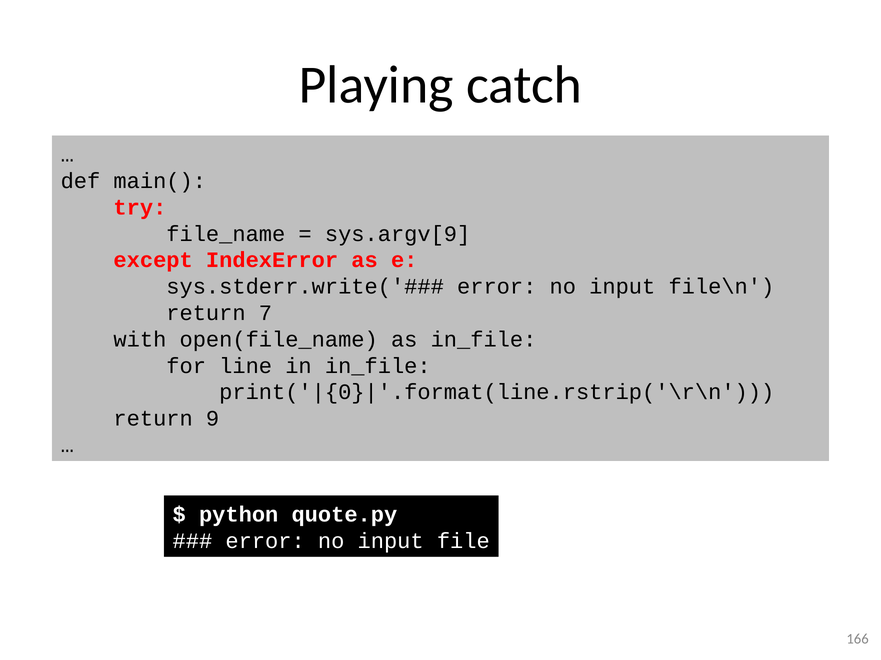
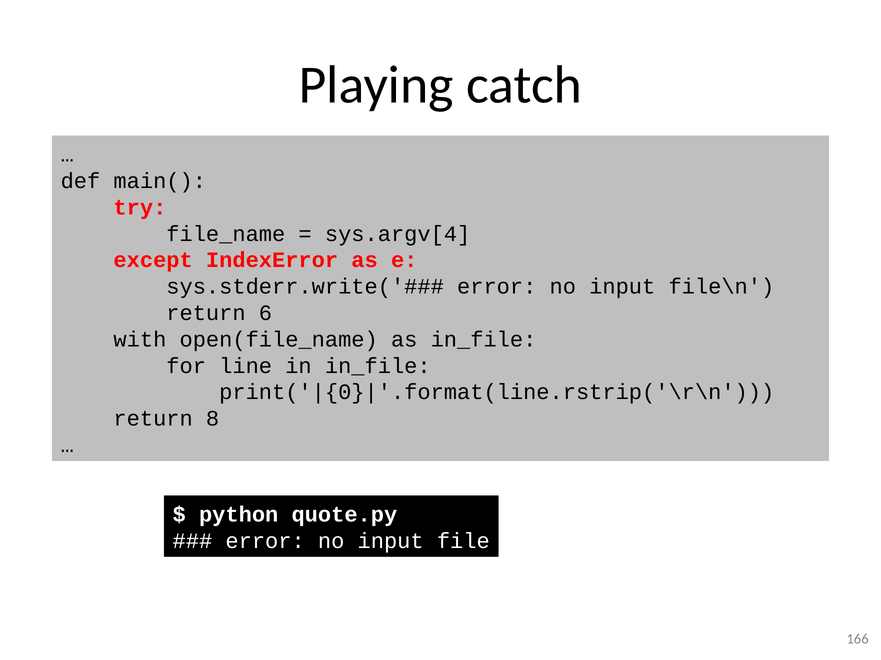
sys.argv[9: sys.argv[9 -> sys.argv[4 (398, 234)
7: 7 -> 6 (265, 313)
9: 9 -> 8 (213, 419)
